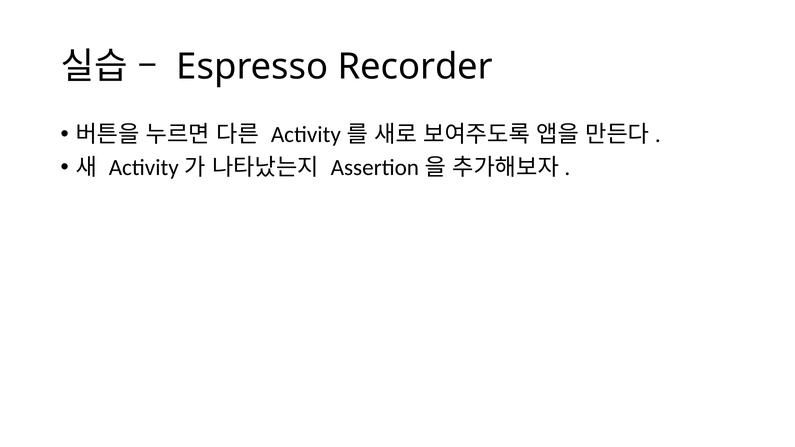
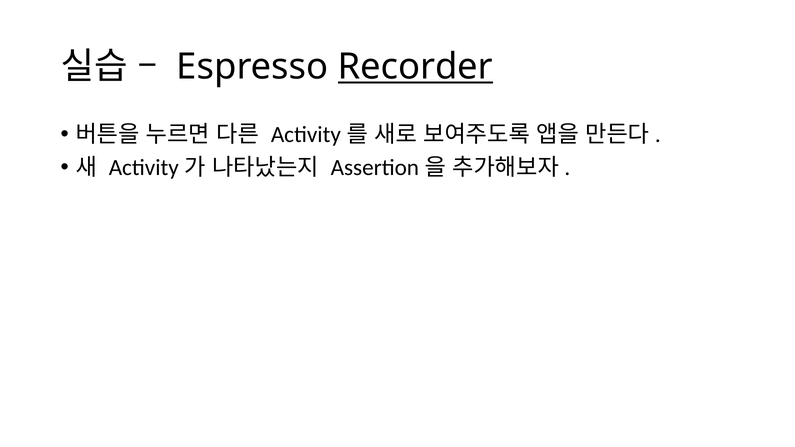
Recorder underline: none -> present (415, 67)
